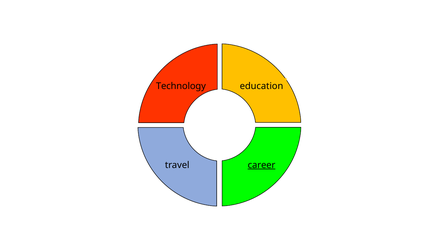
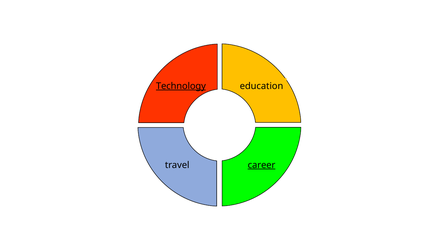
Technology underline: none -> present (181, 86)
